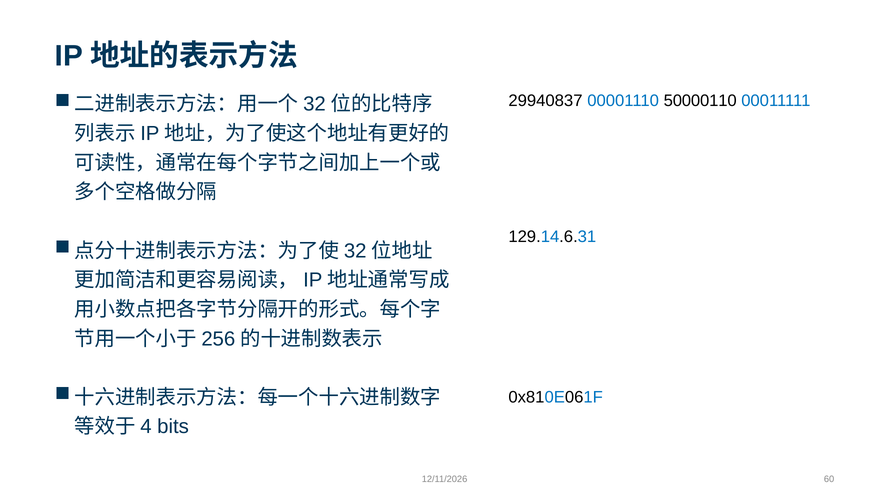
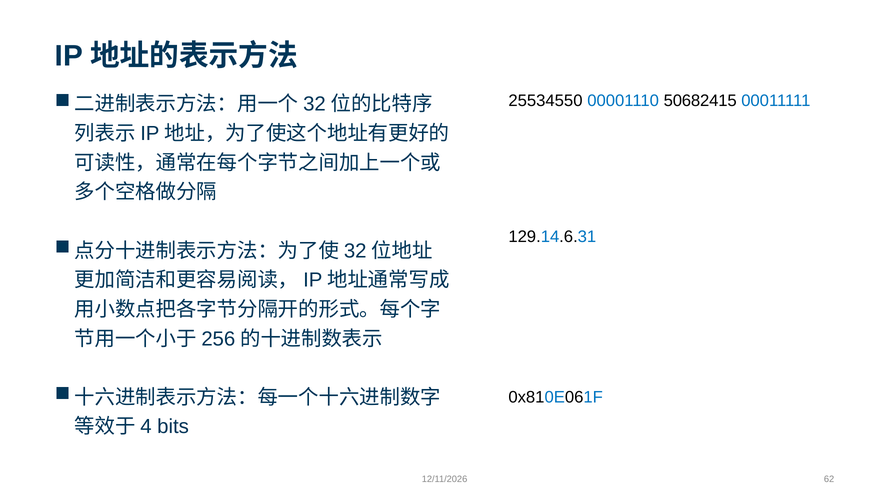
29940837: 29940837 -> 25534550 (545, 101)
50000110: 50000110 -> 50682415 (700, 101)
60: 60 -> 62 (829, 480)
